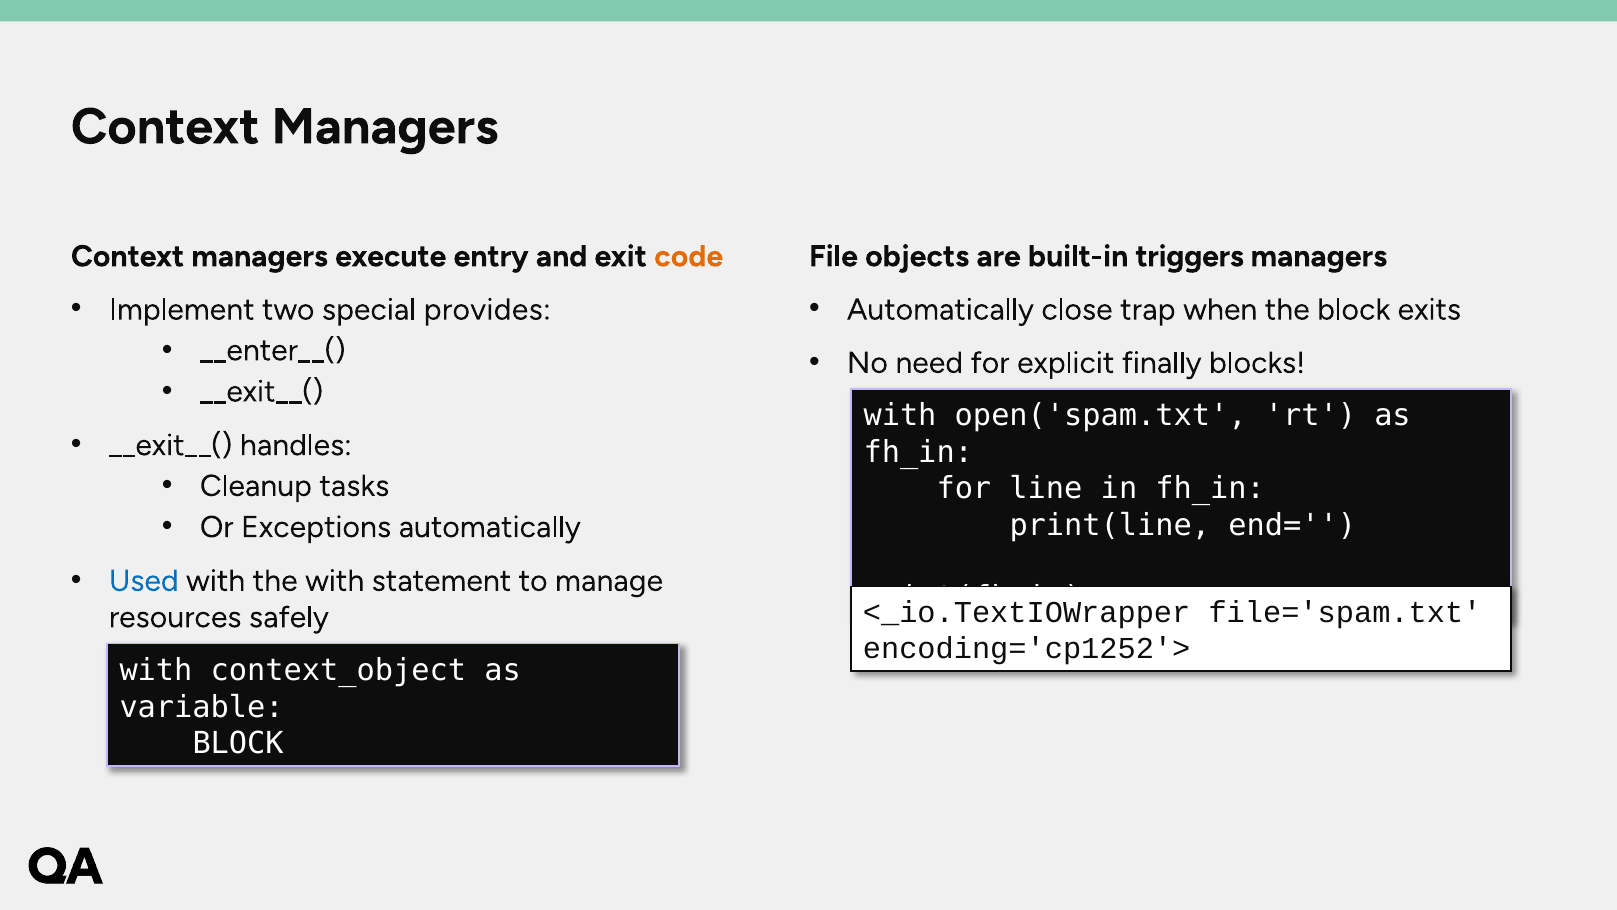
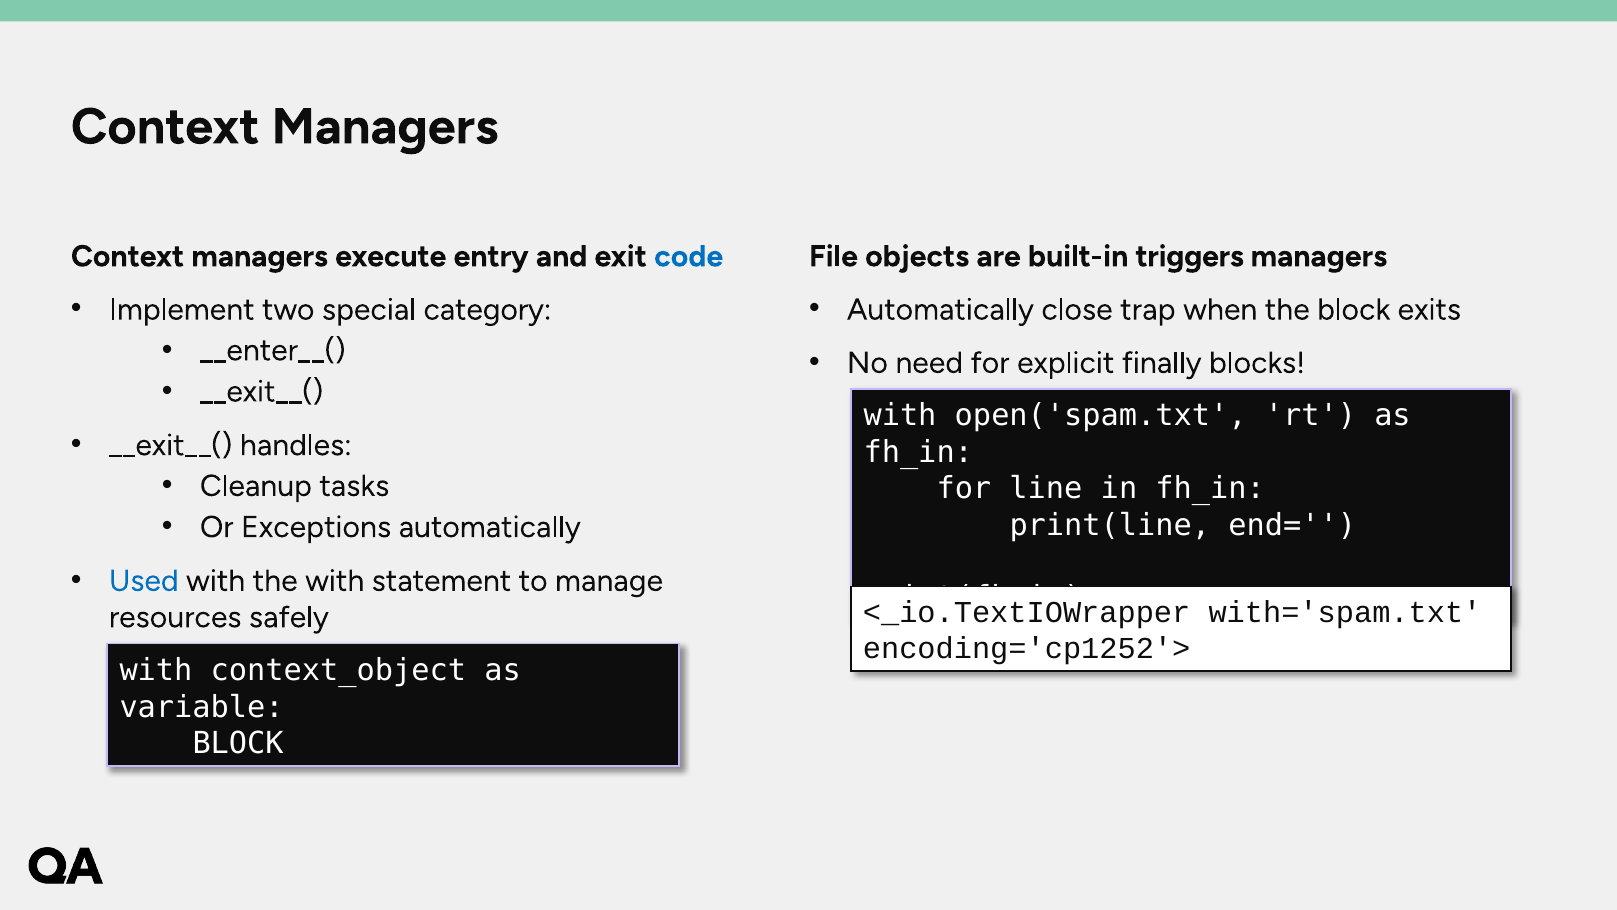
code colour: orange -> blue (689, 256)
provides: provides -> category (487, 309)
file='spam.txt: file='spam.txt -> with='spam.txt (1345, 612)
